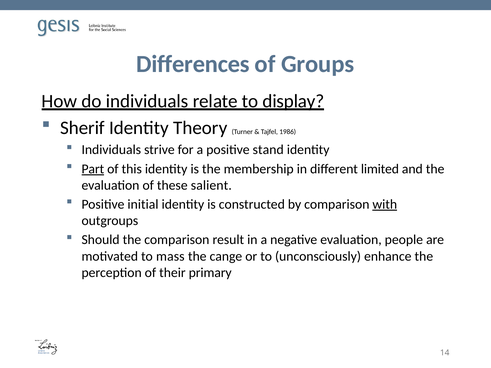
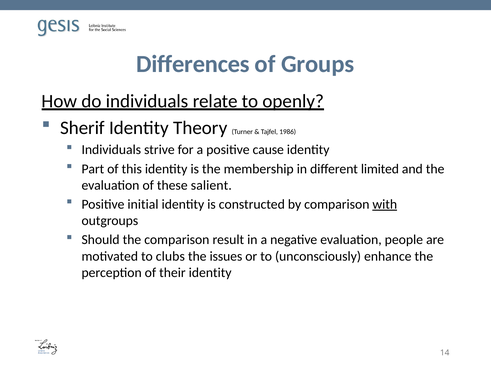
display: display -> openly (293, 101)
stand: stand -> cause (268, 150)
Part underline: present -> none (93, 169)
mass: mass -> clubs (170, 256)
cange: cange -> issues (226, 256)
their primary: primary -> identity (210, 273)
